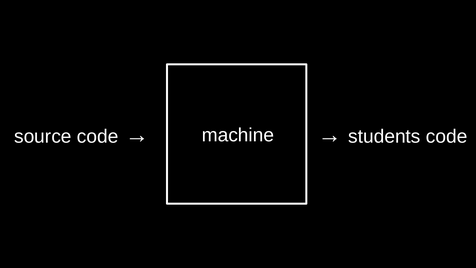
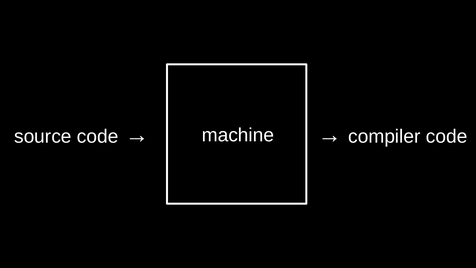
students: students -> compiler (384, 137)
